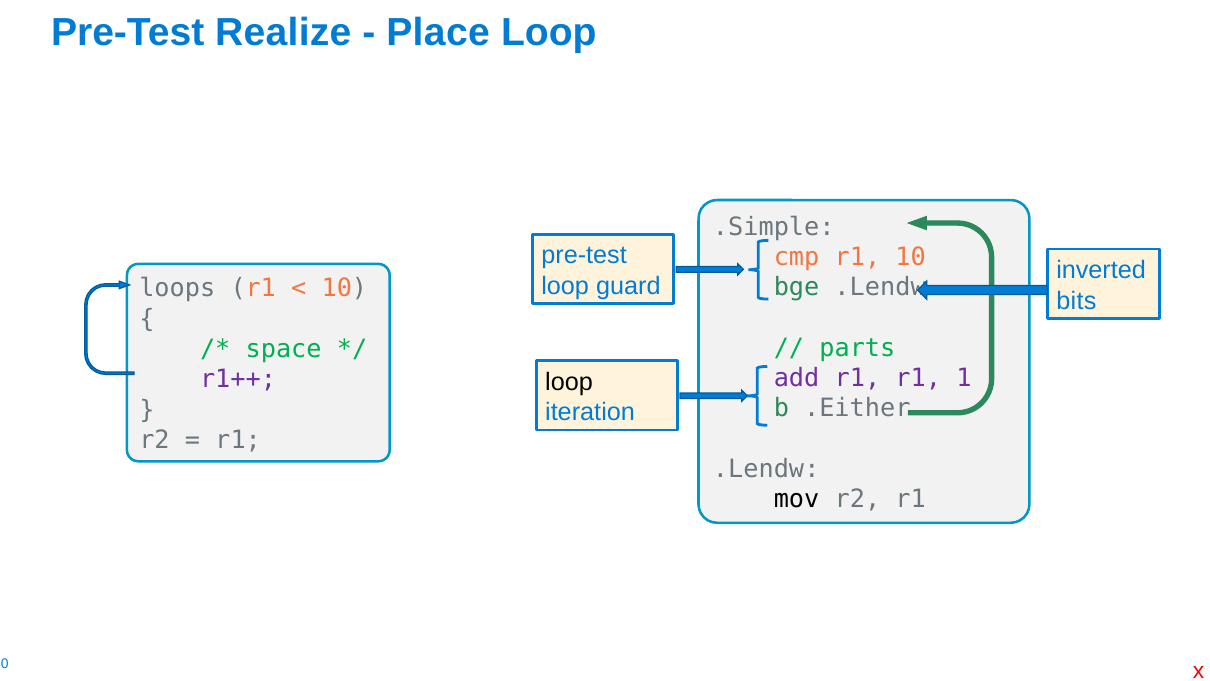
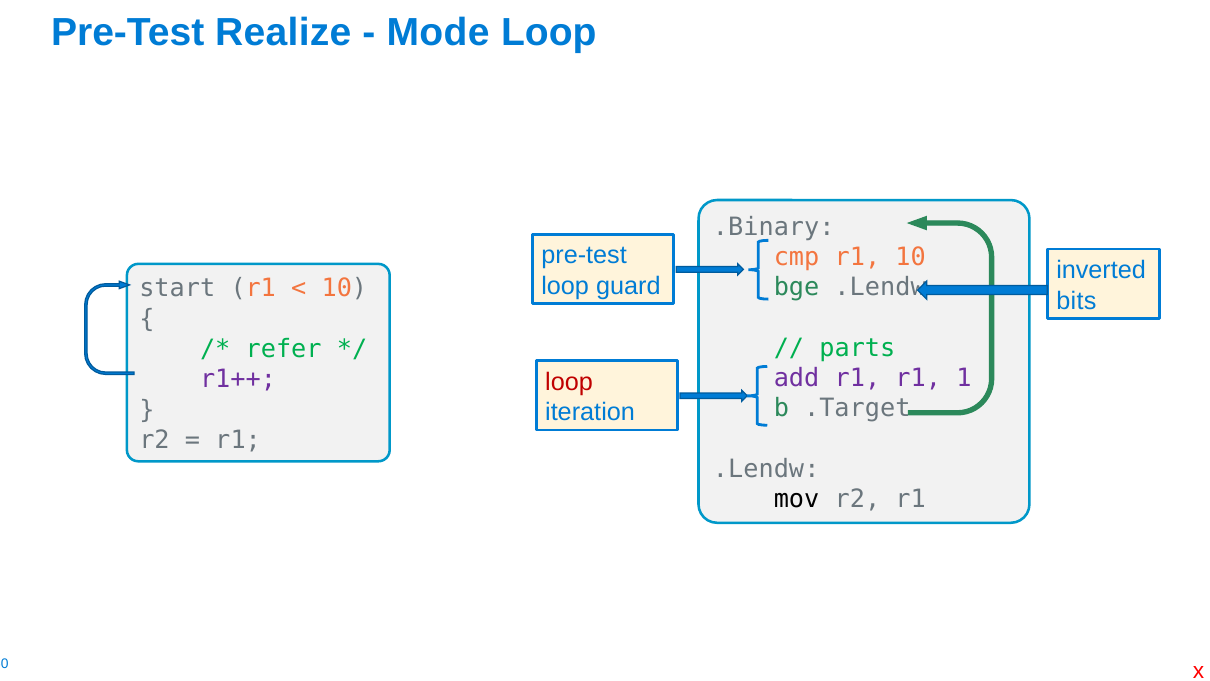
Place: Place -> Mode (438, 32)
.Simple: .Simple -> .Binary (774, 227)
loops: loops -> start (177, 288)
space: space -> refer (284, 349)
loop colour: black -> red (569, 382)
.Either: .Either -> .Target (857, 408)
